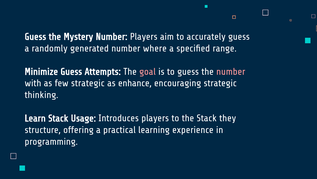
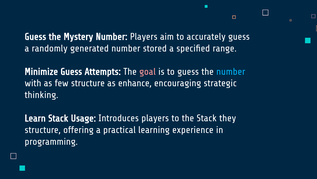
where: where -> stored (155, 48)
number colour: pink -> light blue (231, 71)
few strategic: strategic -> structure (88, 83)
